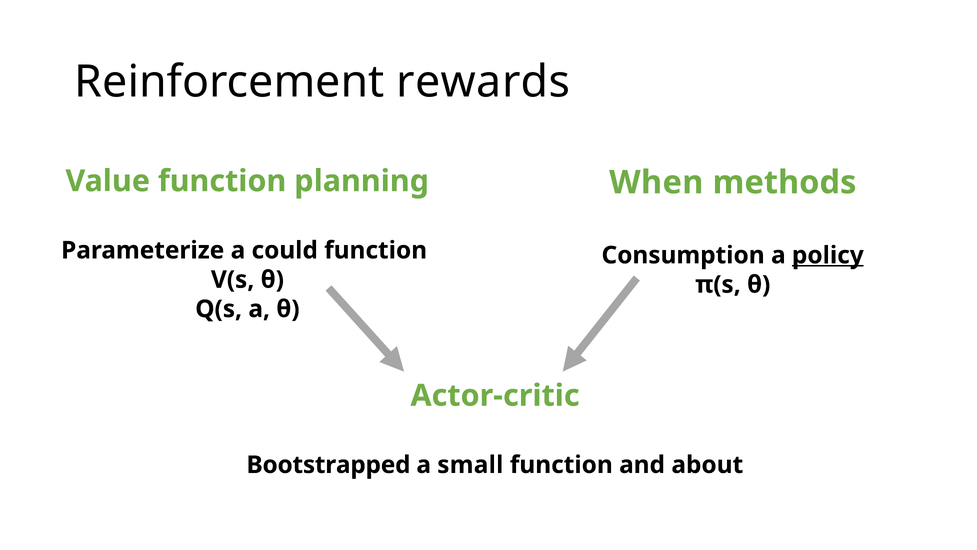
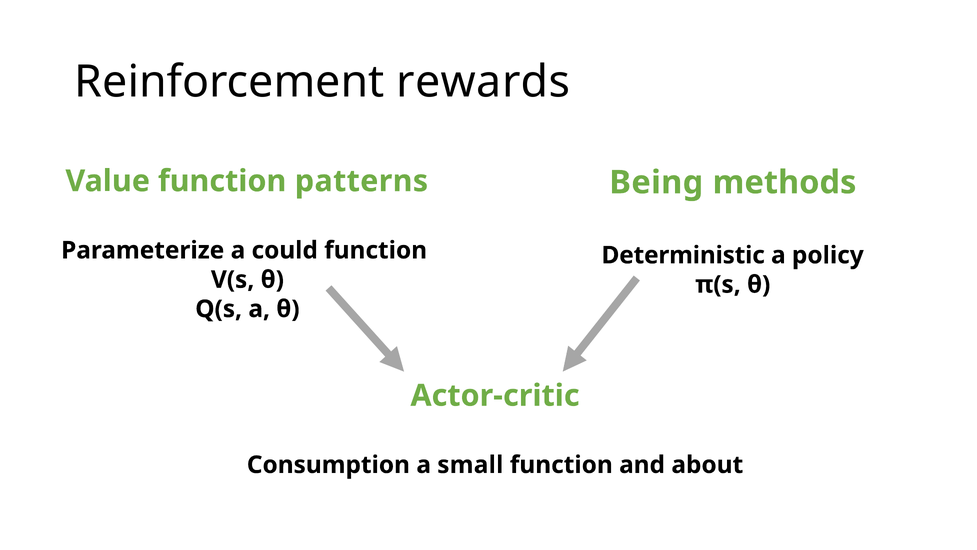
planning: planning -> patterns (361, 181)
When: When -> Being (656, 182)
Consumption: Consumption -> Deterministic (683, 255)
policy underline: present -> none (828, 255)
Bootstrapped: Bootstrapped -> Consumption (328, 465)
